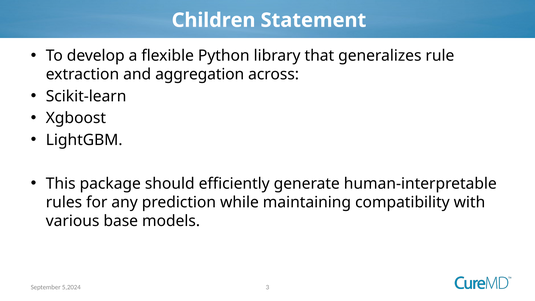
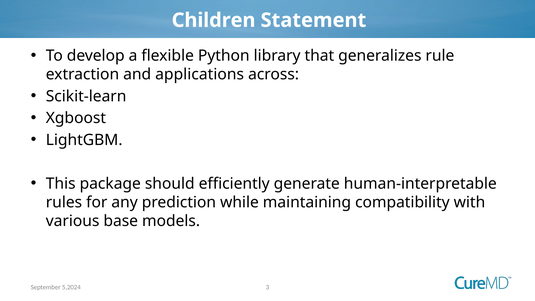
aggregation: aggregation -> applications (200, 74)
